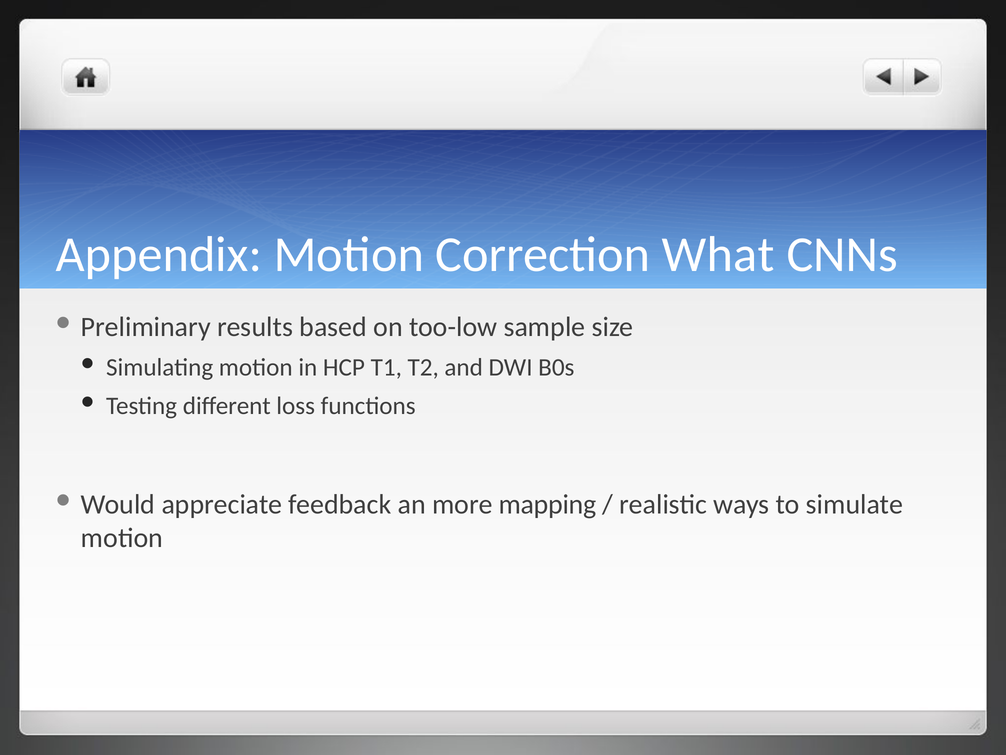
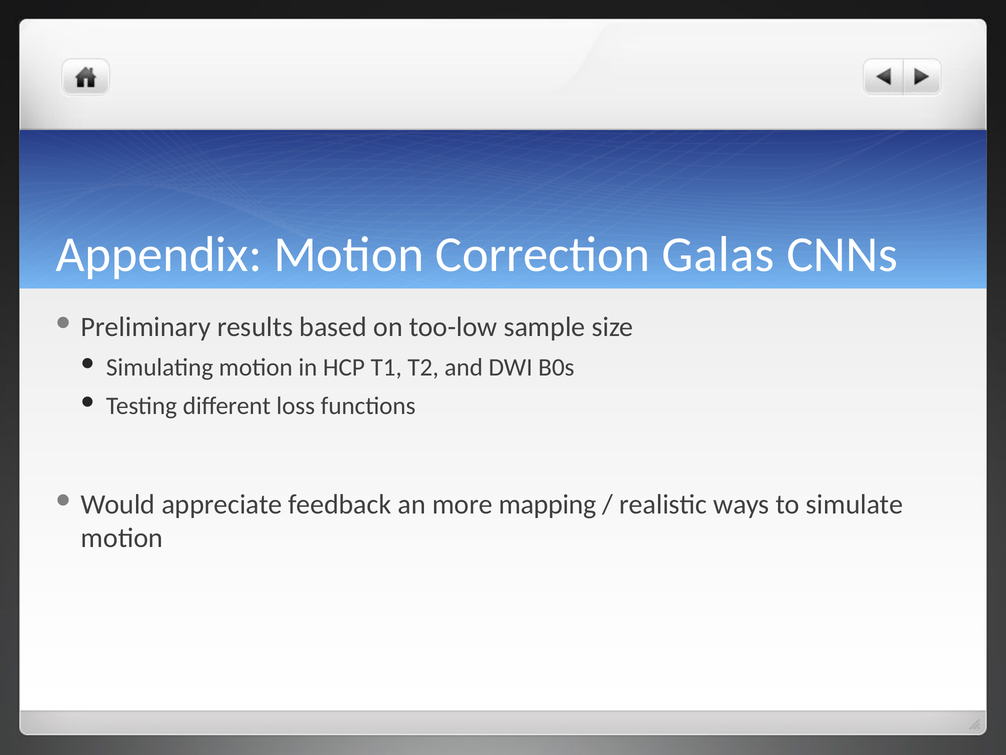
What: What -> Galas (718, 254)
